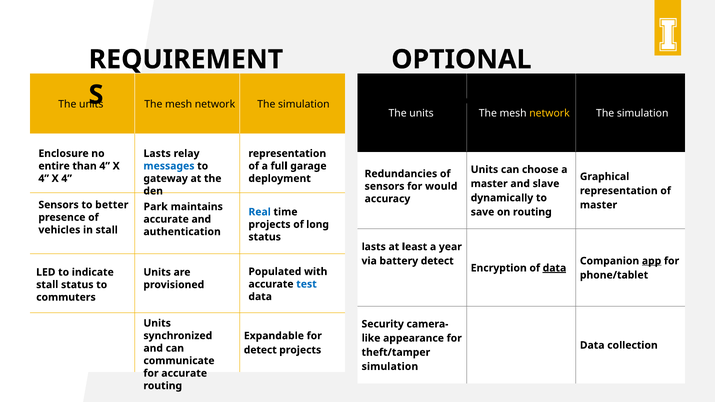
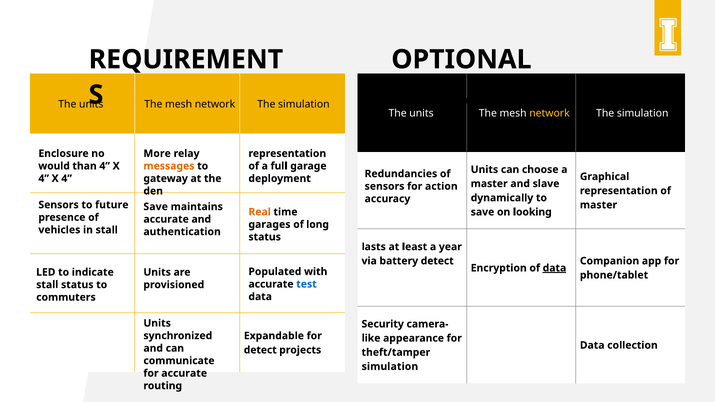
Lasts: Lasts -> More (157, 154)
entire: entire -> would (54, 166)
messages colour: blue -> orange (169, 166)
would: would -> action (441, 186)
better: better -> future (112, 205)
Park: Park -> Save (156, 207)
Real colour: blue -> orange (260, 212)
on routing: routing -> looking (532, 212)
projects: projects -> garages (269, 225)
app underline: present -> none (652, 261)
